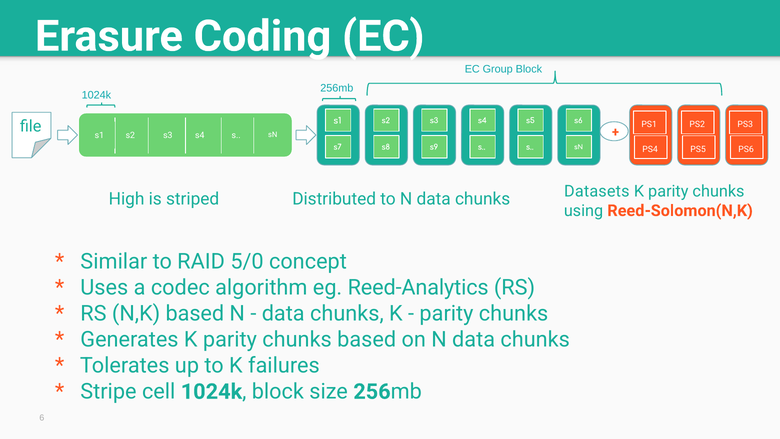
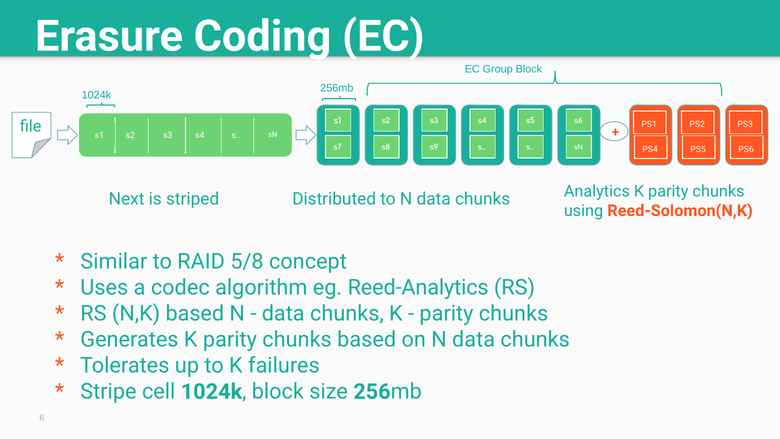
High: High -> Next (127, 199)
Datasets: Datasets -> Analytics (597, 191)
5/0: 5/0 -> 5/8 (247, 261)
